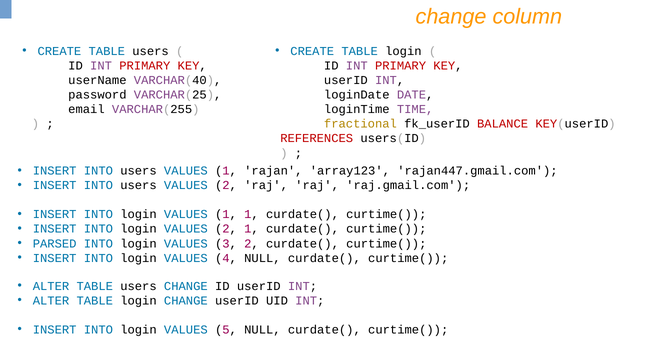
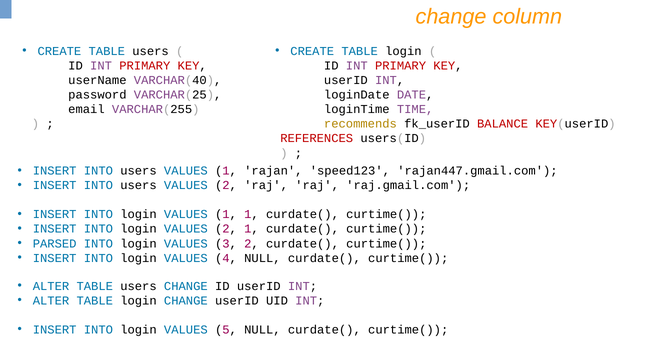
fractional: fractional -> recommends (360, 124)
array123: array123 -> speed123 (350, 171)
